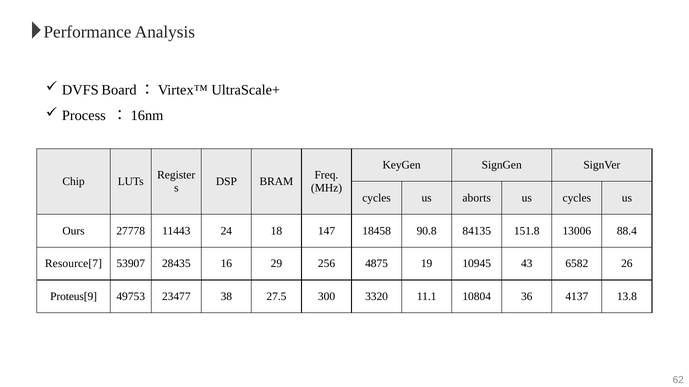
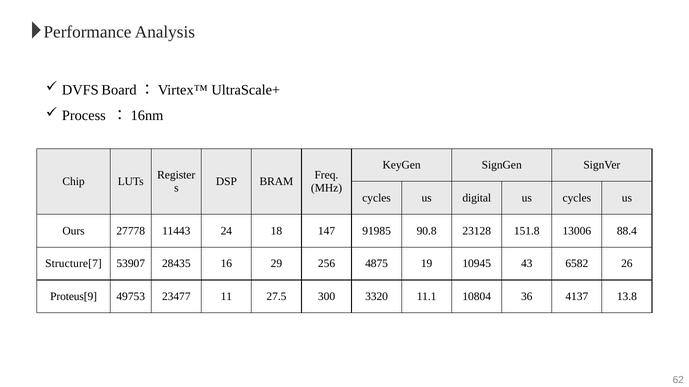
aborts: aborts -> digital (477, 198)
18458: 18458 -> 91985 (377, 231)
84135: 84135 -> 23128 (477, 231)
Resource[7: Resource[7 -> Structure[7 (73, 264)
38: 38 -> 11 (226, 297)
